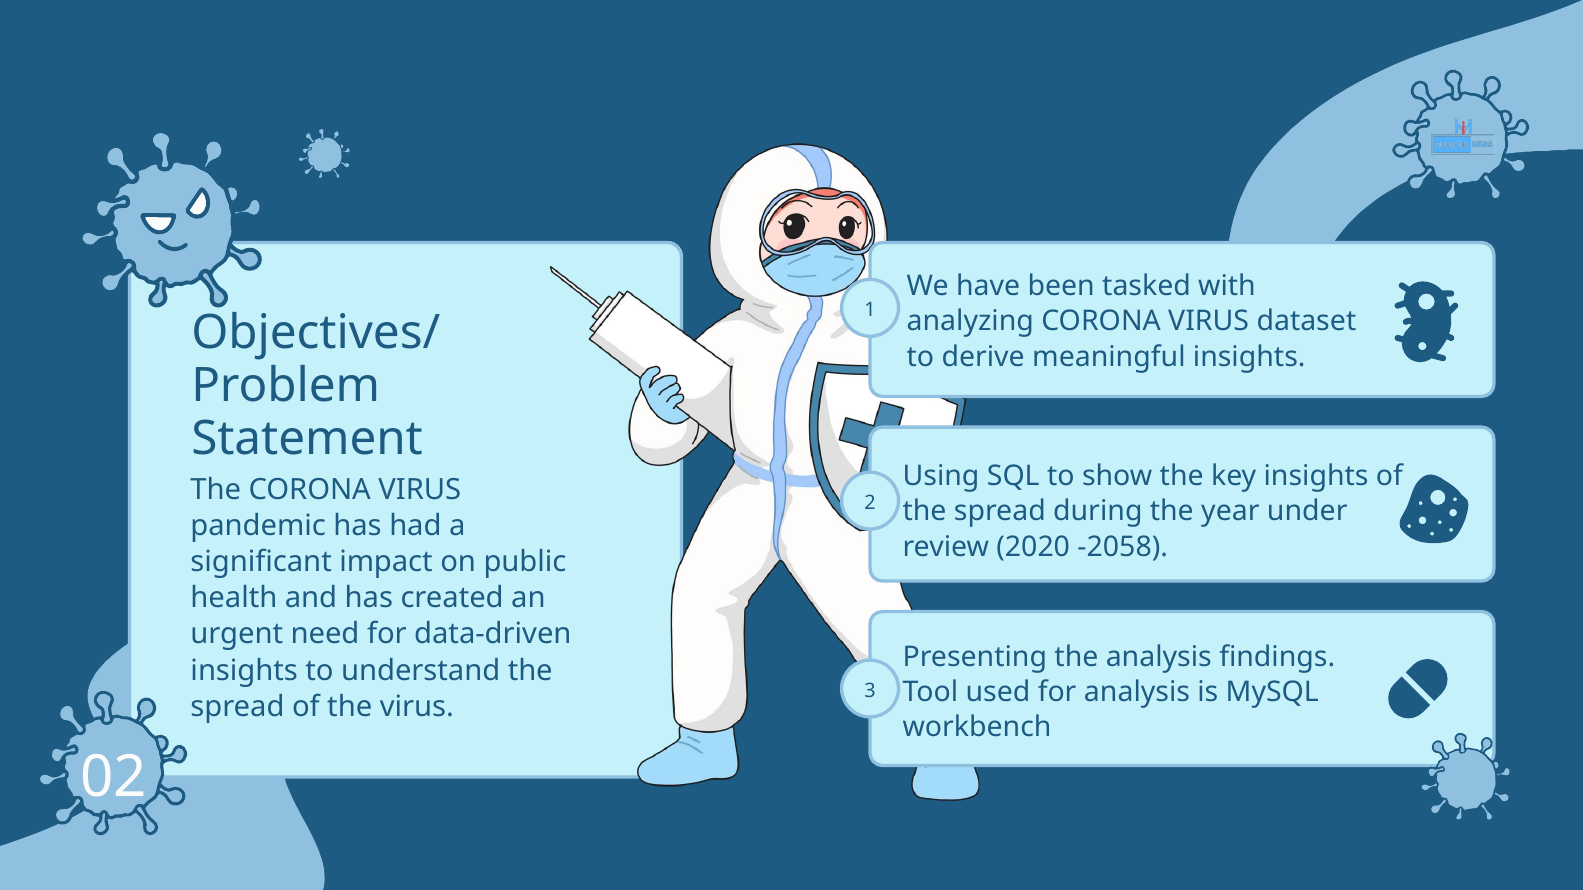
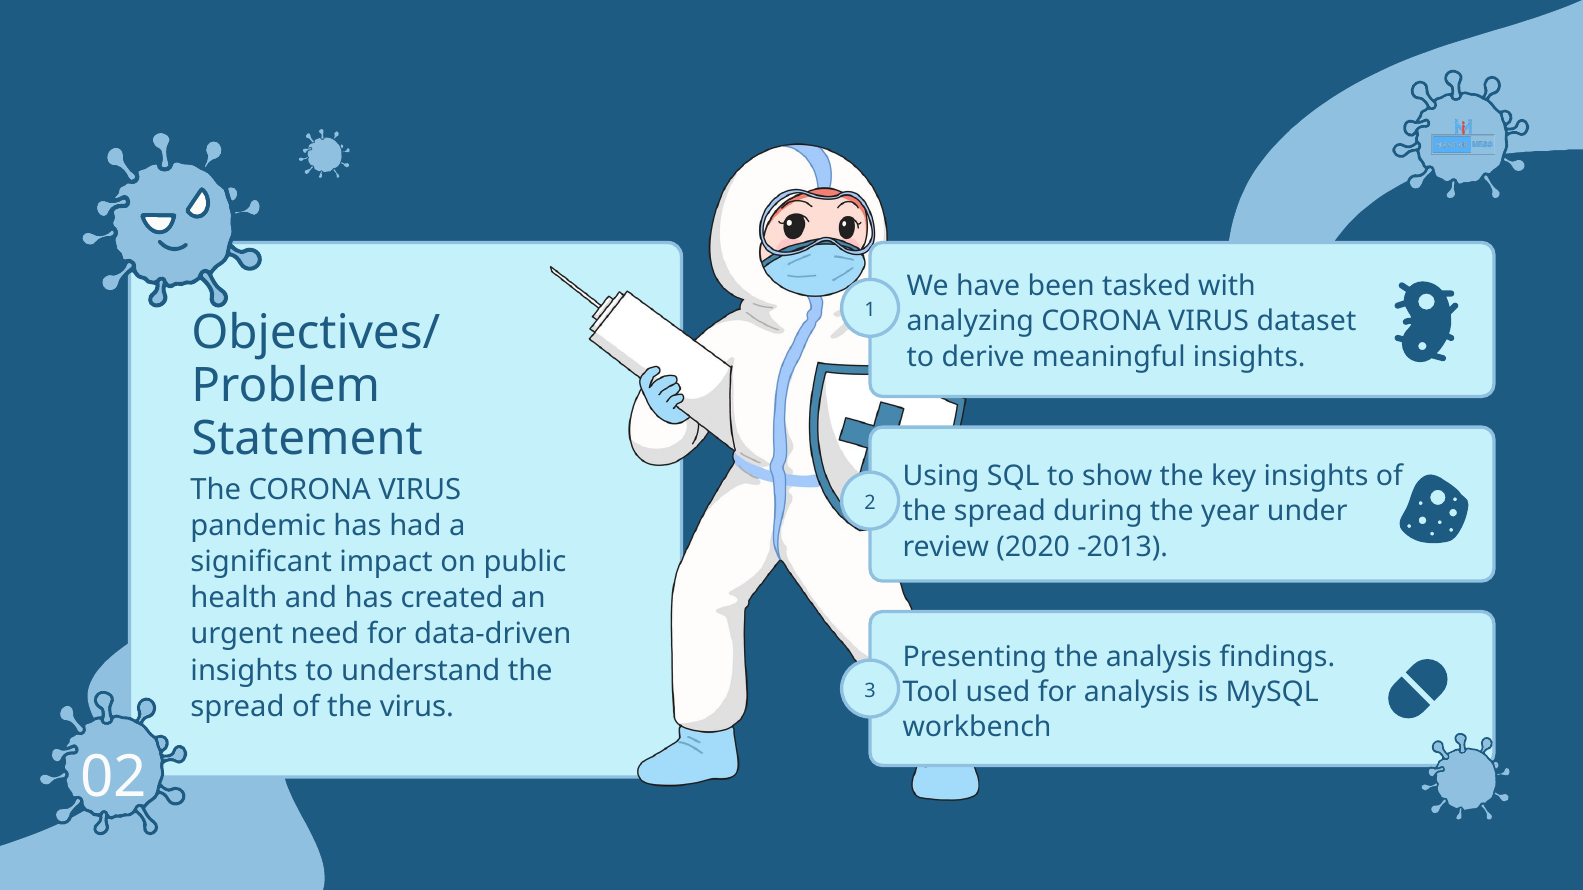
-2058: -2058 -> -2013 (1123, 547)
